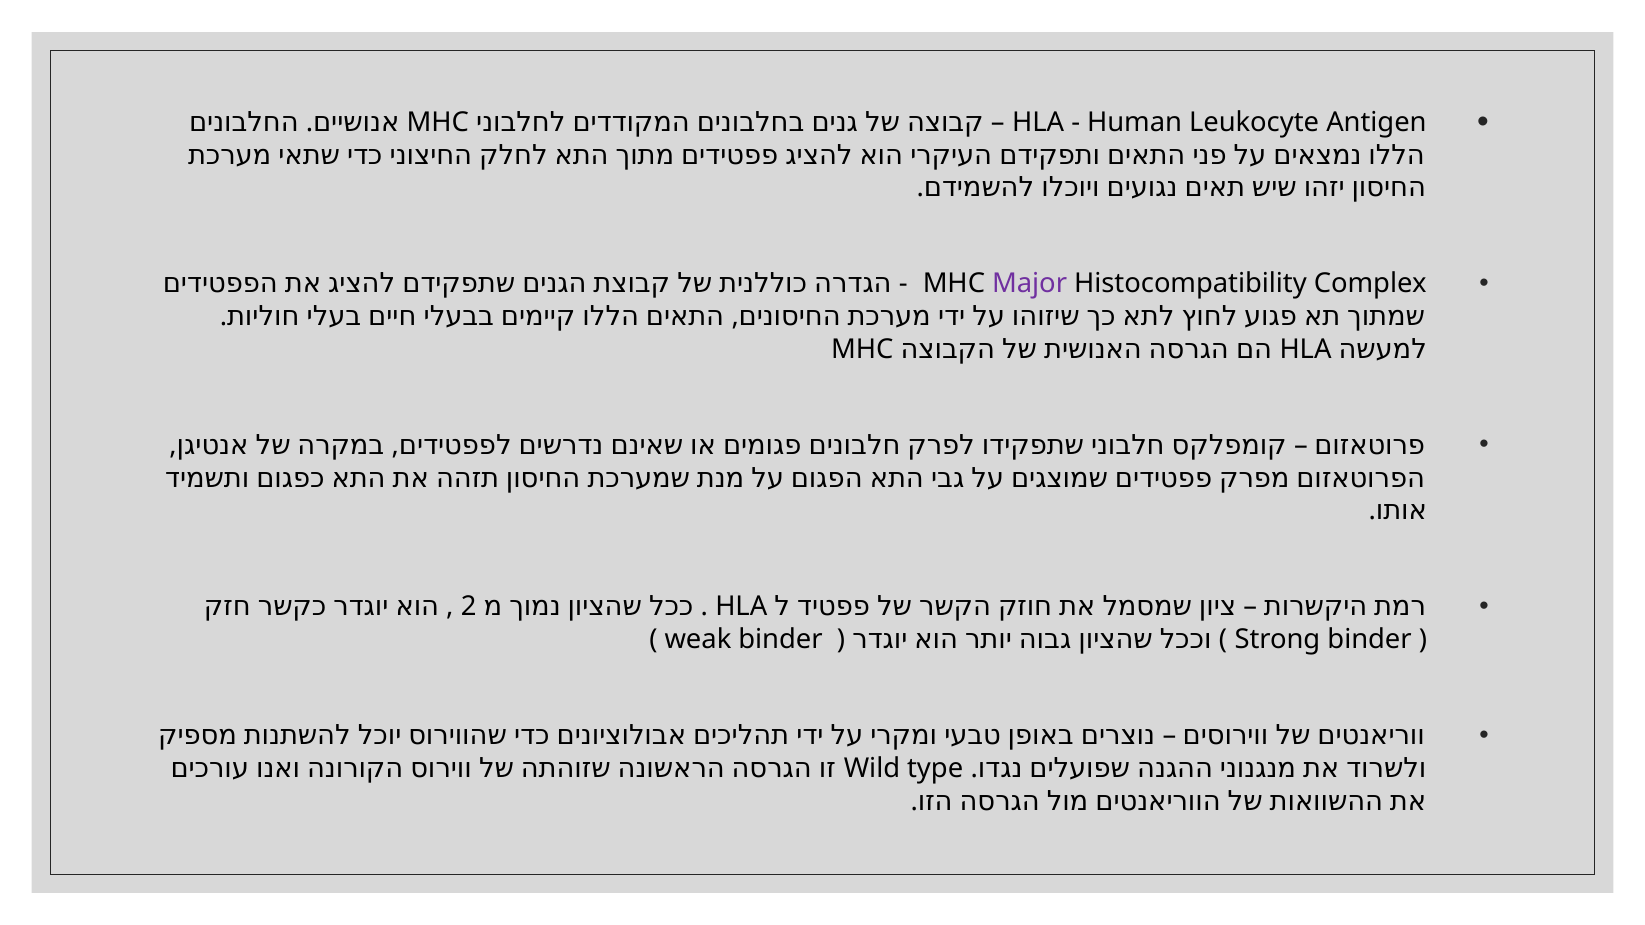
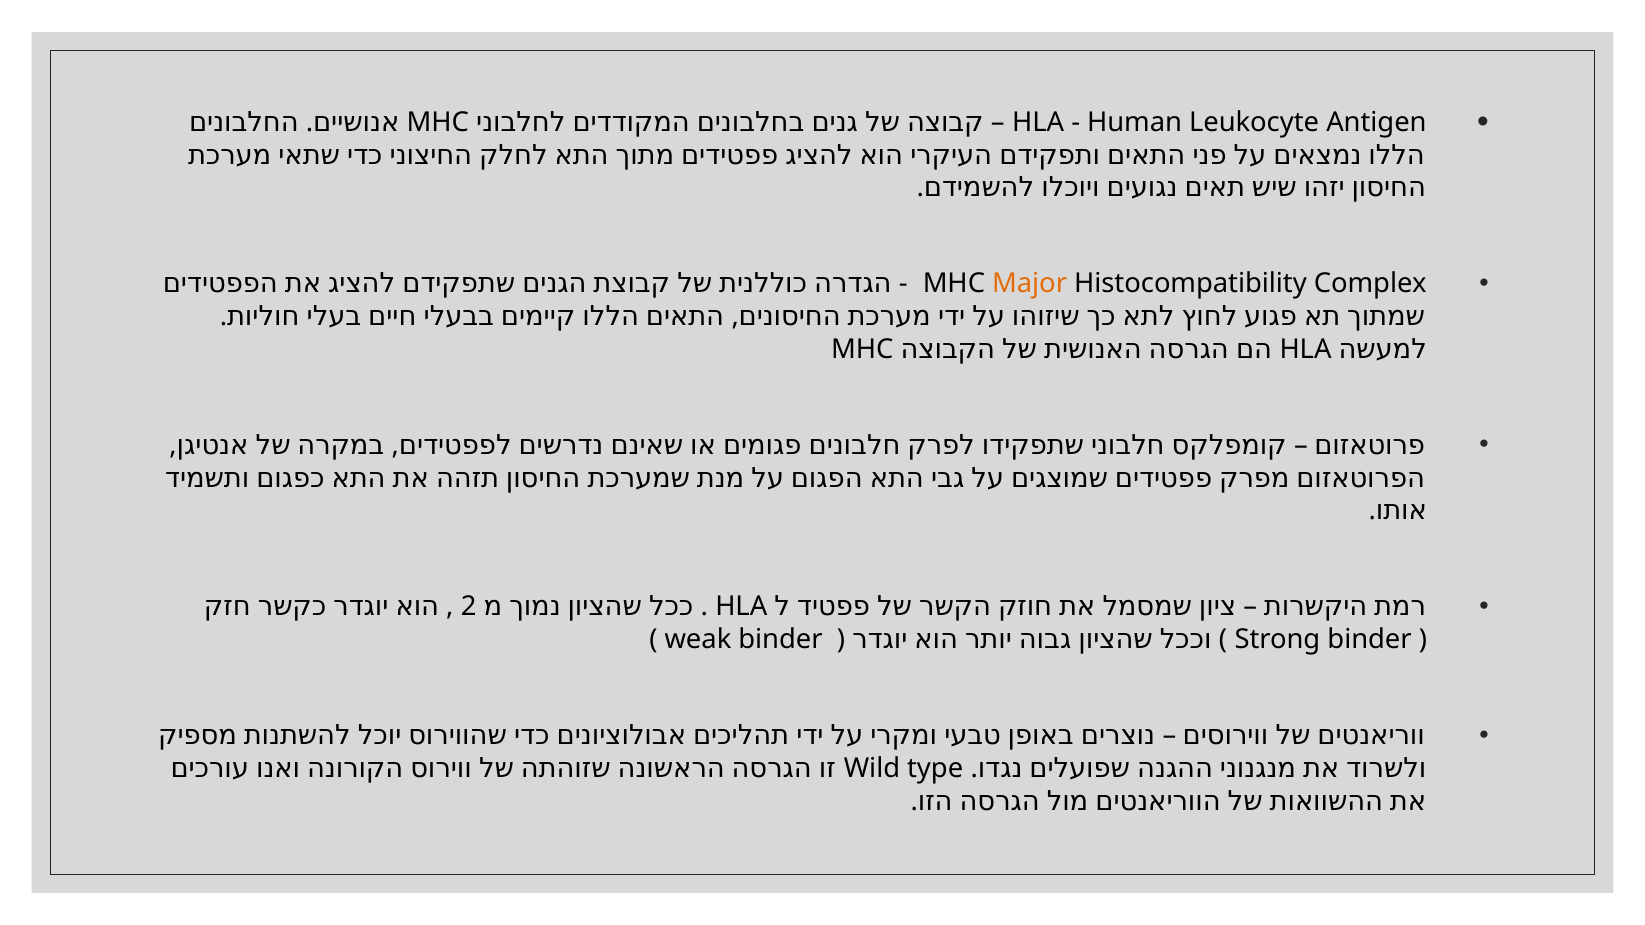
Major colour: purple -> orange (1030, 284)
